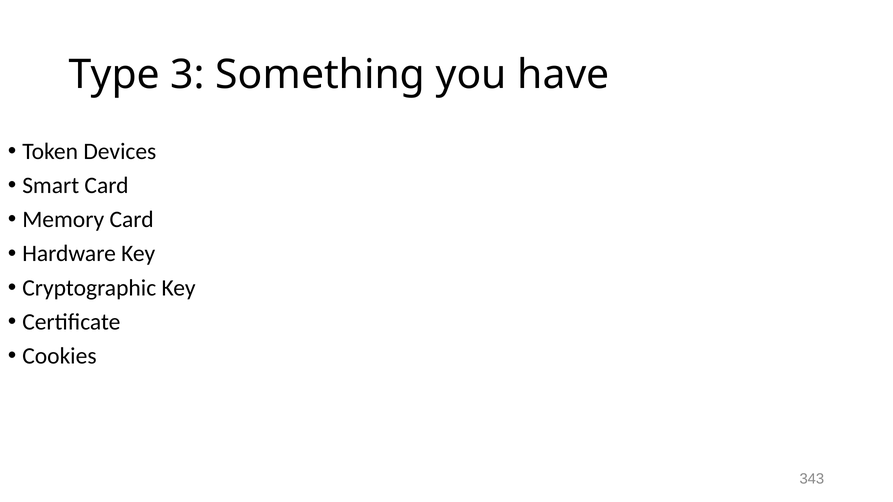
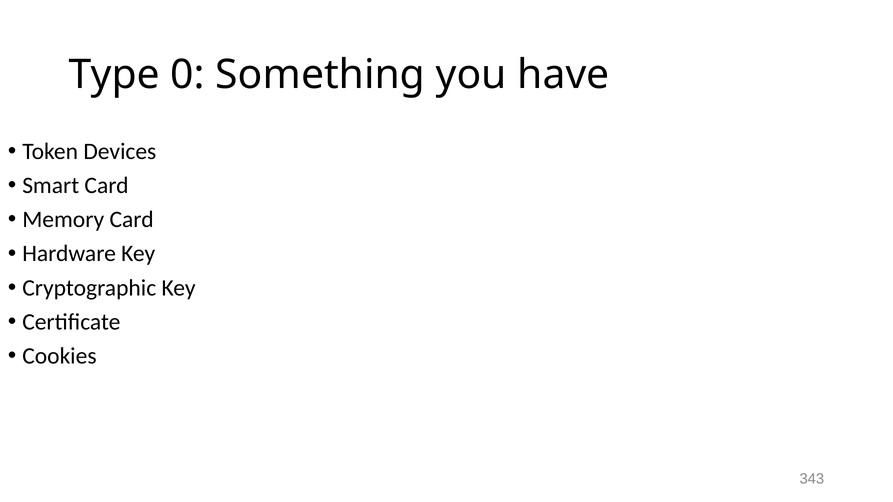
3: 3 -> 0 (188, 75)
